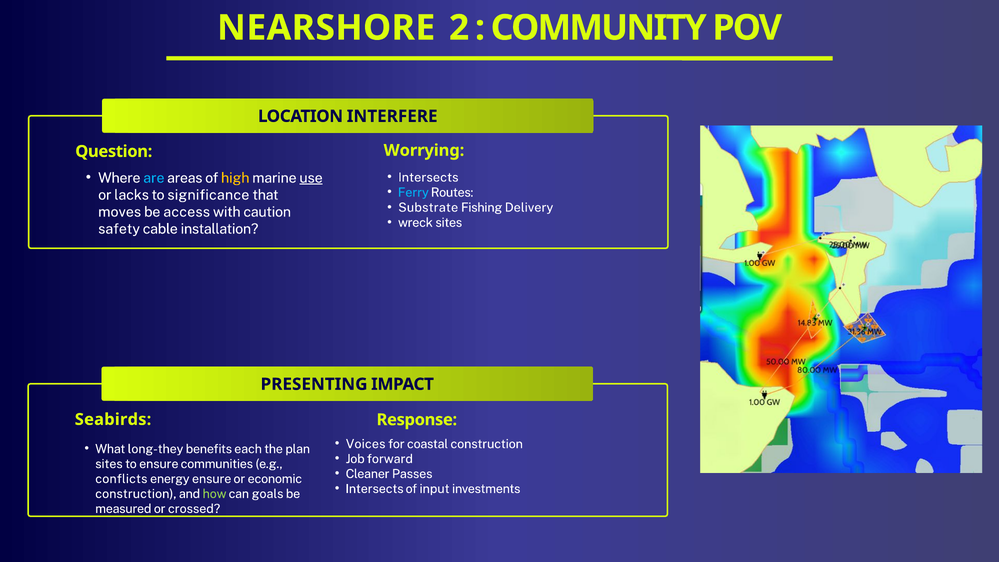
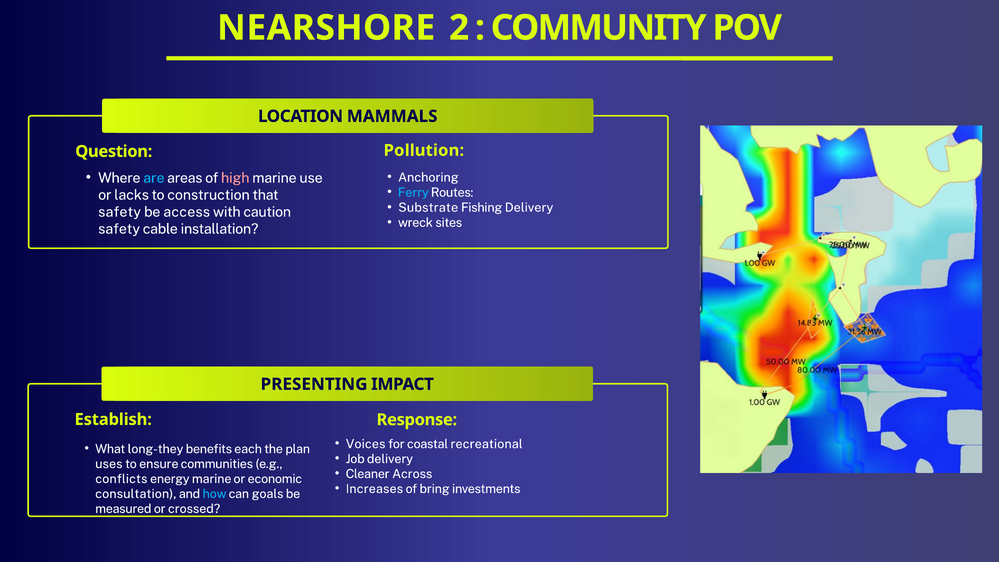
INTERFERE: INTERFERE -> MAMMALS (392, 116)
Worrying: Worrying -> Pollution (424, 150)
high colour: yellow -> pink (235, 178)
use underline: present -> none (311, 178)
Intersects: Intersects -> Anchoring (428, 177)
significance: significance -> construction (208, 195)
moves: moves -> safety (120, 212)
Seabirds: Seabirds -> Establish (113, 419)
coastal construction: construction -> recreational (487, 444)
Job forward: forward -> delivery (390, 459)
sites: sites -> uses (109, 464)
Passes: Passes -> Across (412, 474)
energy ensure: ensure -> marine (212, 479)
Intersects: Intersects -> Increases (374, 489)
input: input -> bring (435, 489)
construction: construction -> consultation (136, 494)
how colour: light green -> light blue (215, 494)
